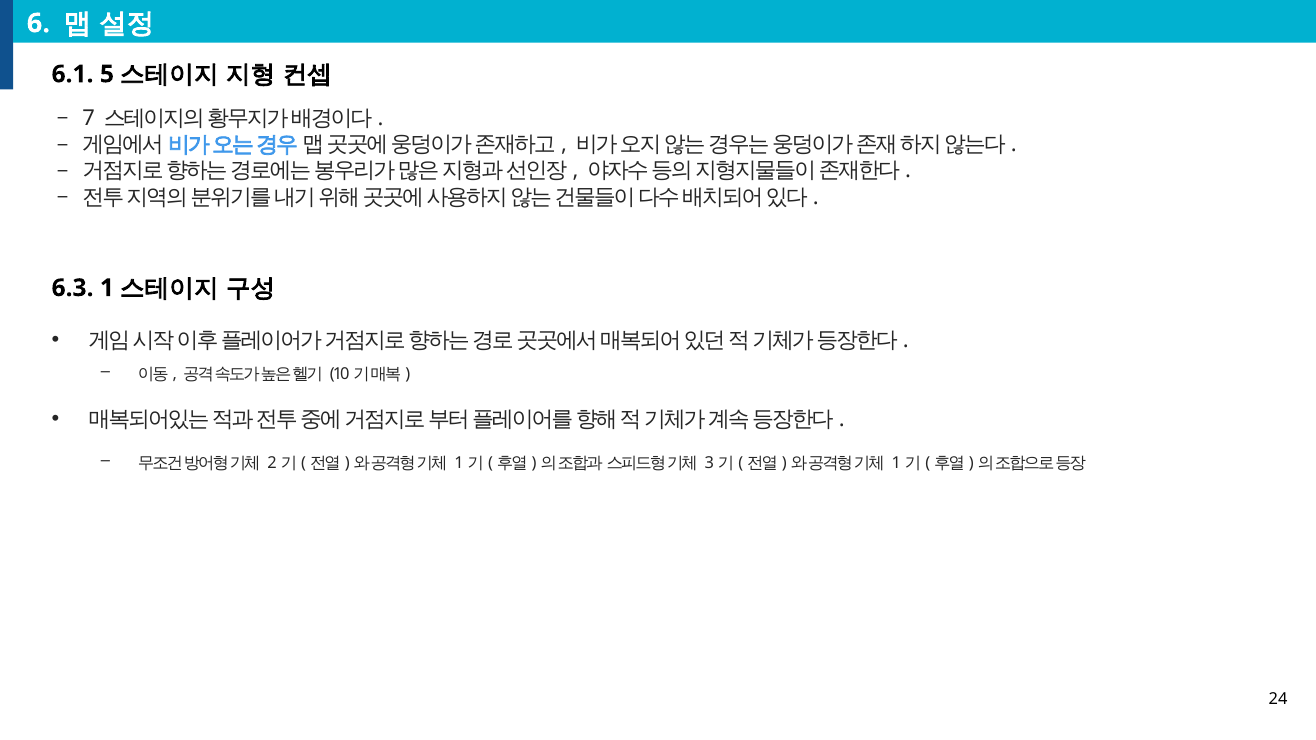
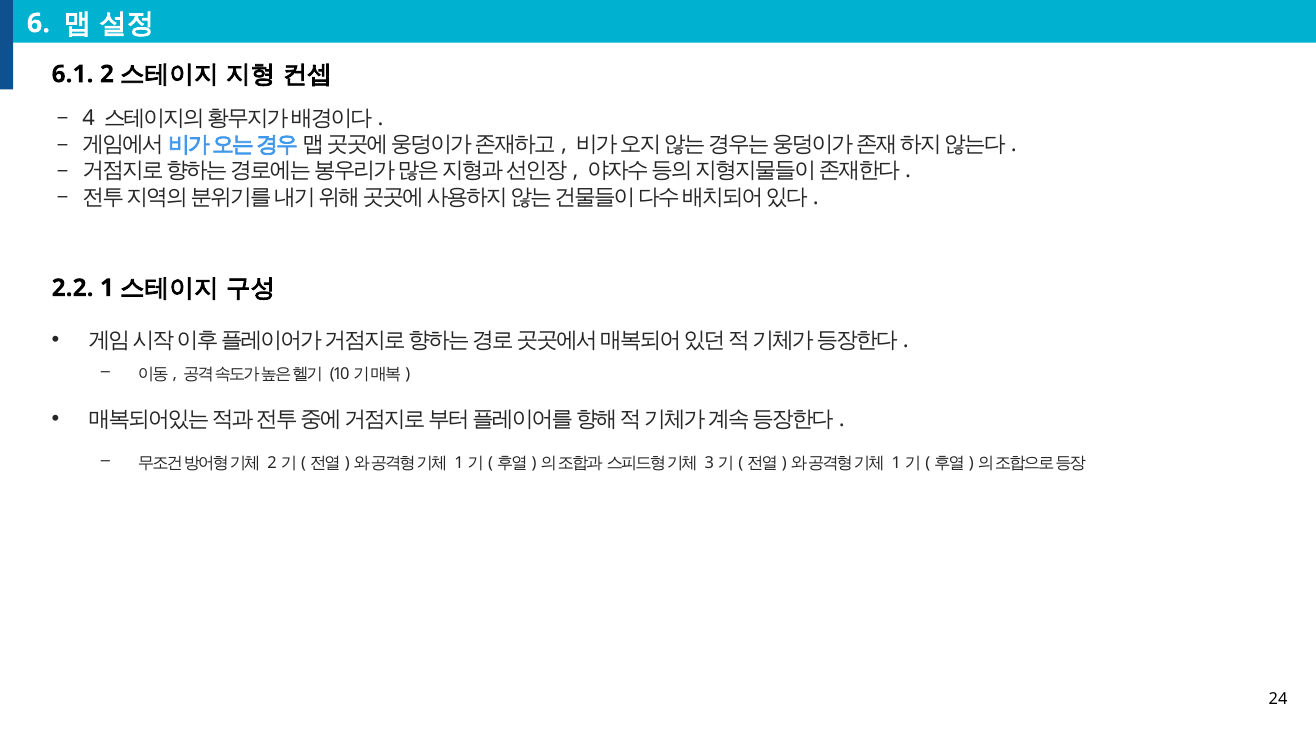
5: 5 -> 2 (107, 74)
7: 7 -> 4 (89, 118)
6.3: 6.3 -> 2.2 (73, 288)
